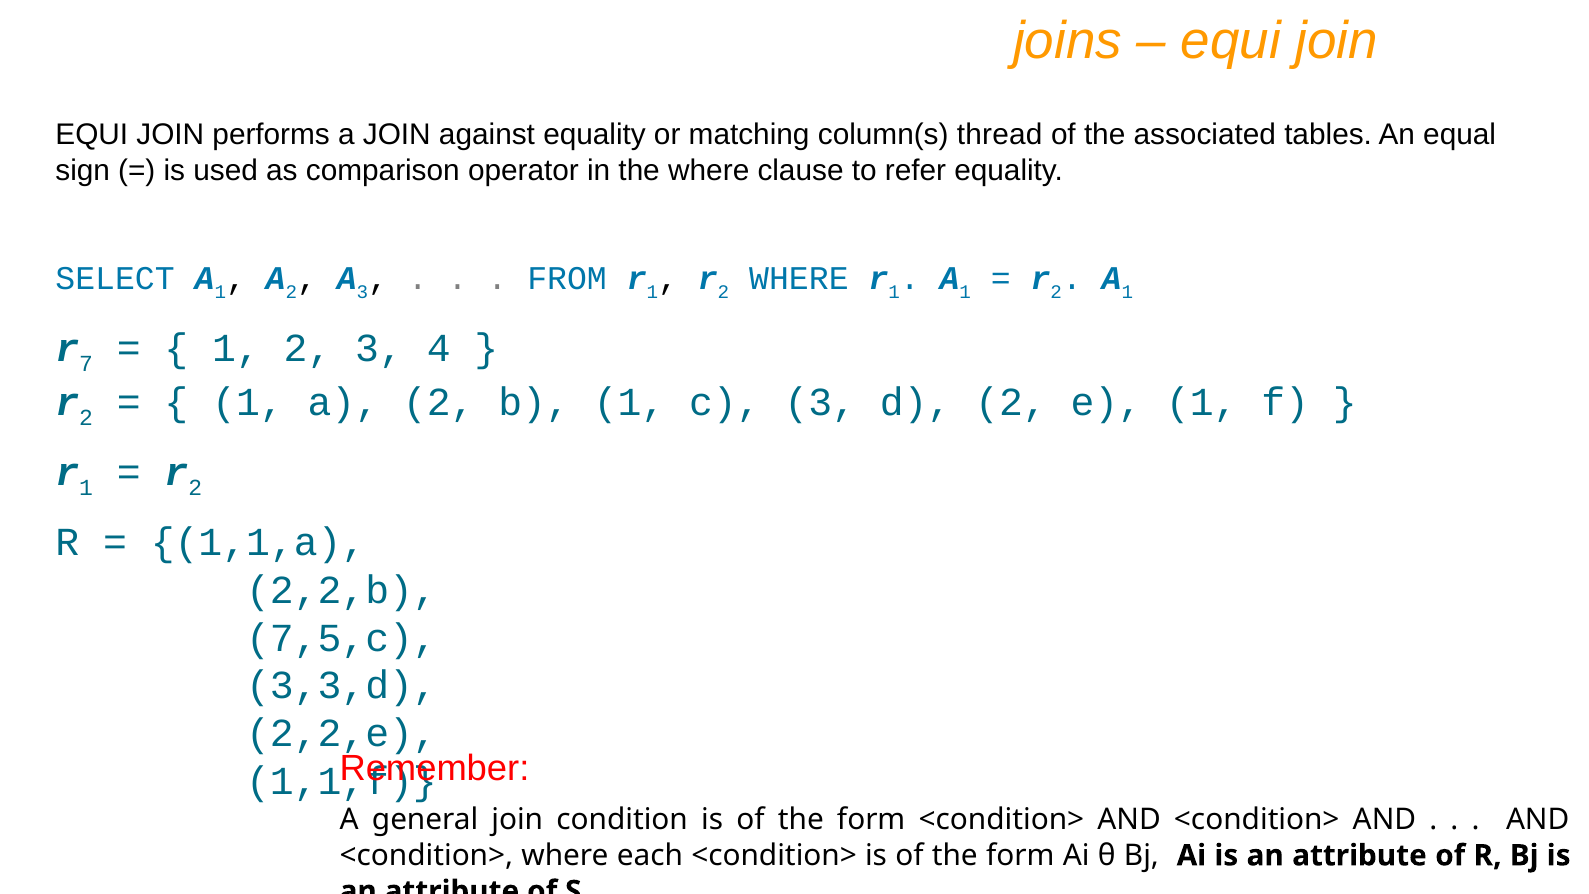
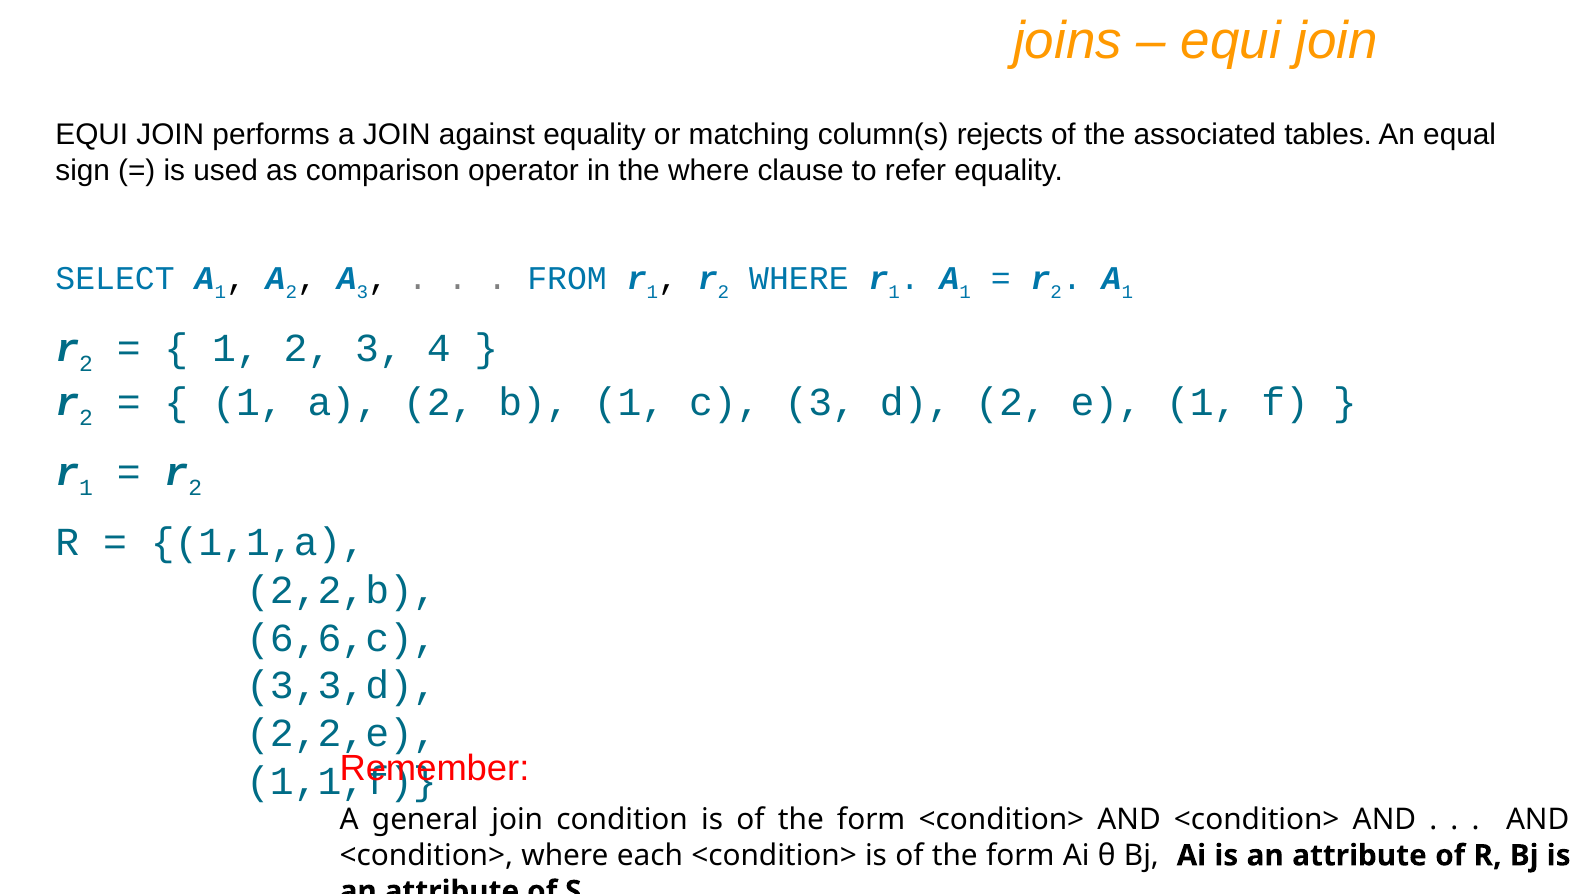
thread: thread -> rejects (1000, 135)
7: 7 -> 2 (86, 363)
7,5,c: 7,5,c -> 6,6,c (341, 638)
